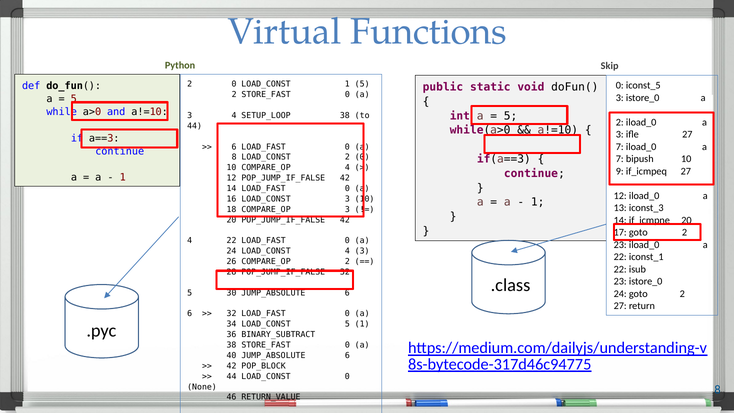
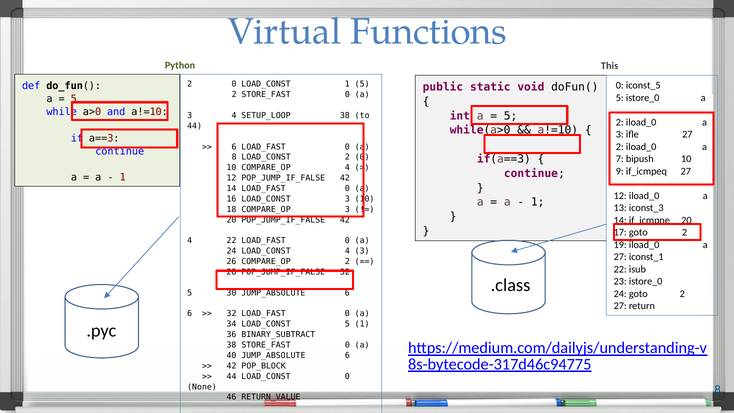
Skip: Skip -> This (610, 66)
3: 3 -> 5 (620, 98)
7: 7 -> 2 (620, 147)
23: 23 -> 19 (620, 245)
22: 22 -> 27 (620, 257)
